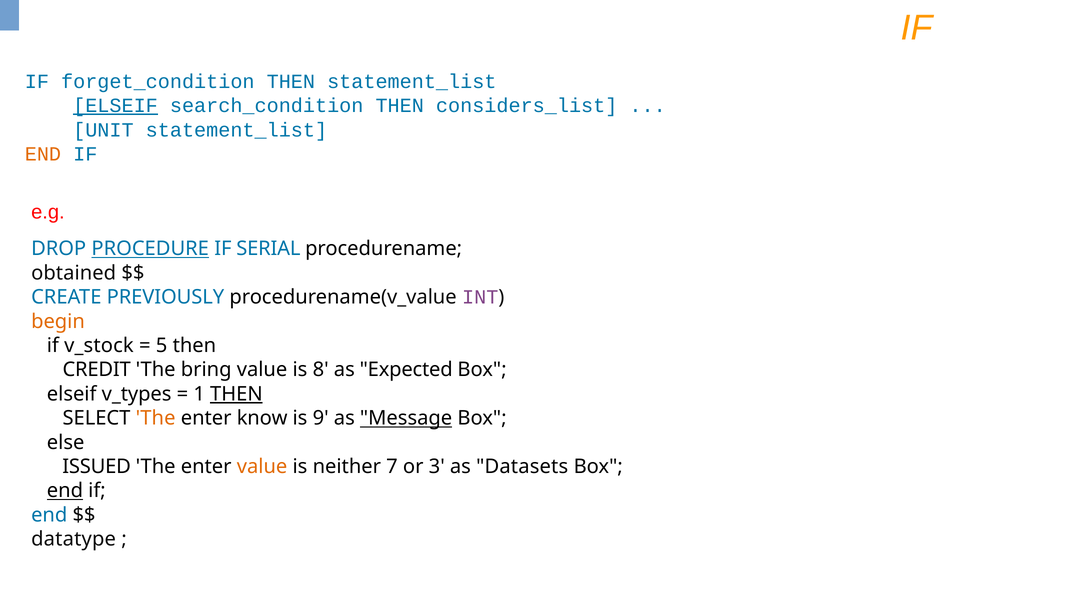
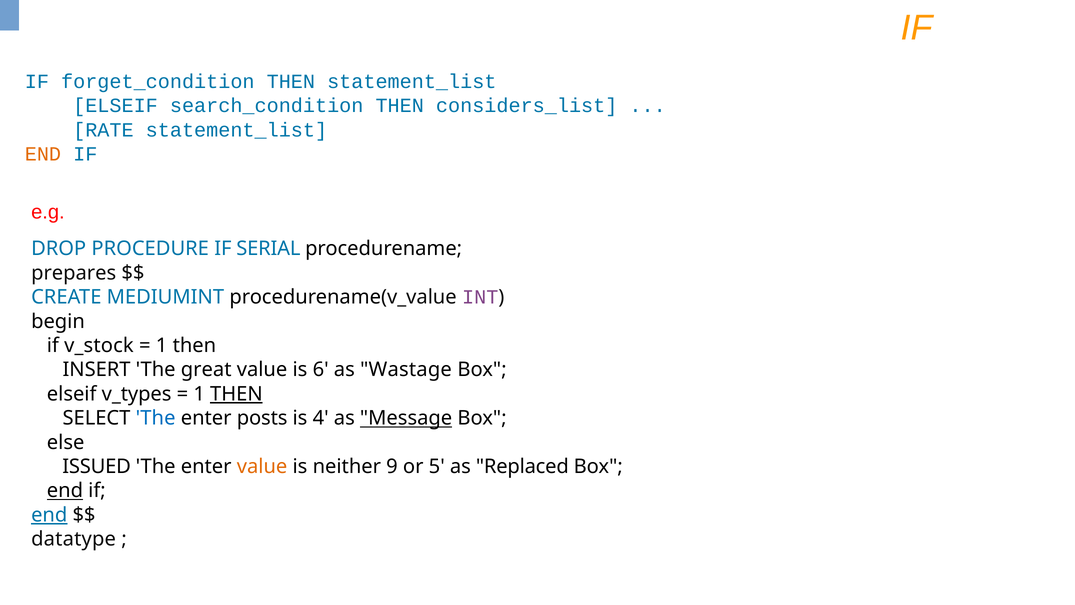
ELSEIF underline: present -> none (115, 106)
UNIT: UNIT -> RATE (103, 130)
PROCEDURE underline: present -> none (150, 249)
obtained: obtained -> prepares (74, 273)
PREVIOUSLY: PREVIOUSLY -> MEDIUMINT (165, 297)
begin colour: orange -> black (58, 321)
5: 5 -> 1 (162, 345)
CREDIT: CREDIT -> INSERT (97, 370)
bring: bring -> great (206, 370)
8: 8 -> 6 (321, 370)
Expected: Expected -> Wastage (406, 370)
The colour: orange -> blue (156, 418)
know: know -> posts (262, 418)
9: 9 -> 4 (321, 418)
7: 7 -> 9 (392, 466)
3: 3 -> 5 (437, 466)
Datasets: Datasets -> Replaced (522, 466)
end underline: none -> present (49, 515)
